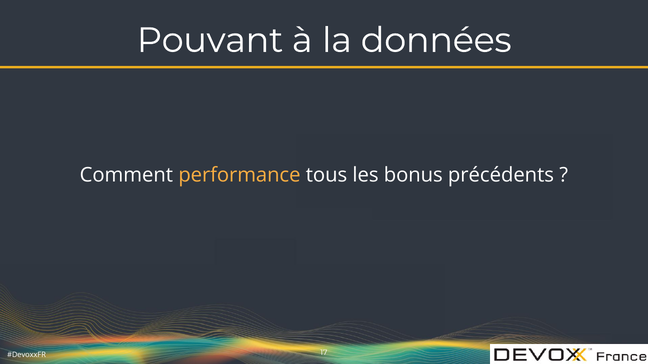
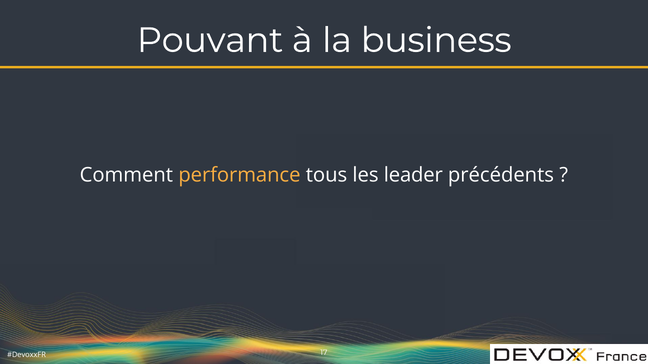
données: données -> business (436, 40)
bonus: bonus -> leader (413, 175)
